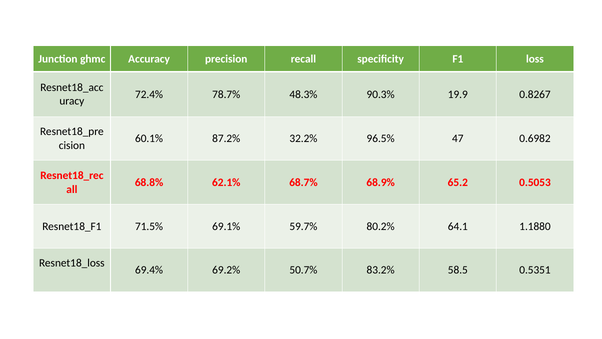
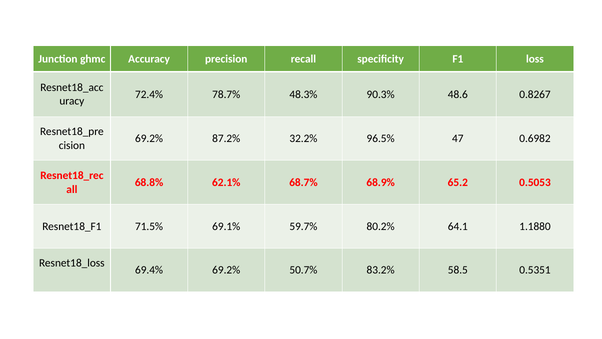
19.9: 19.9 -> 48.6 (458, 94)
60.1%: 60.1% -> 69.2% (149, 138)
